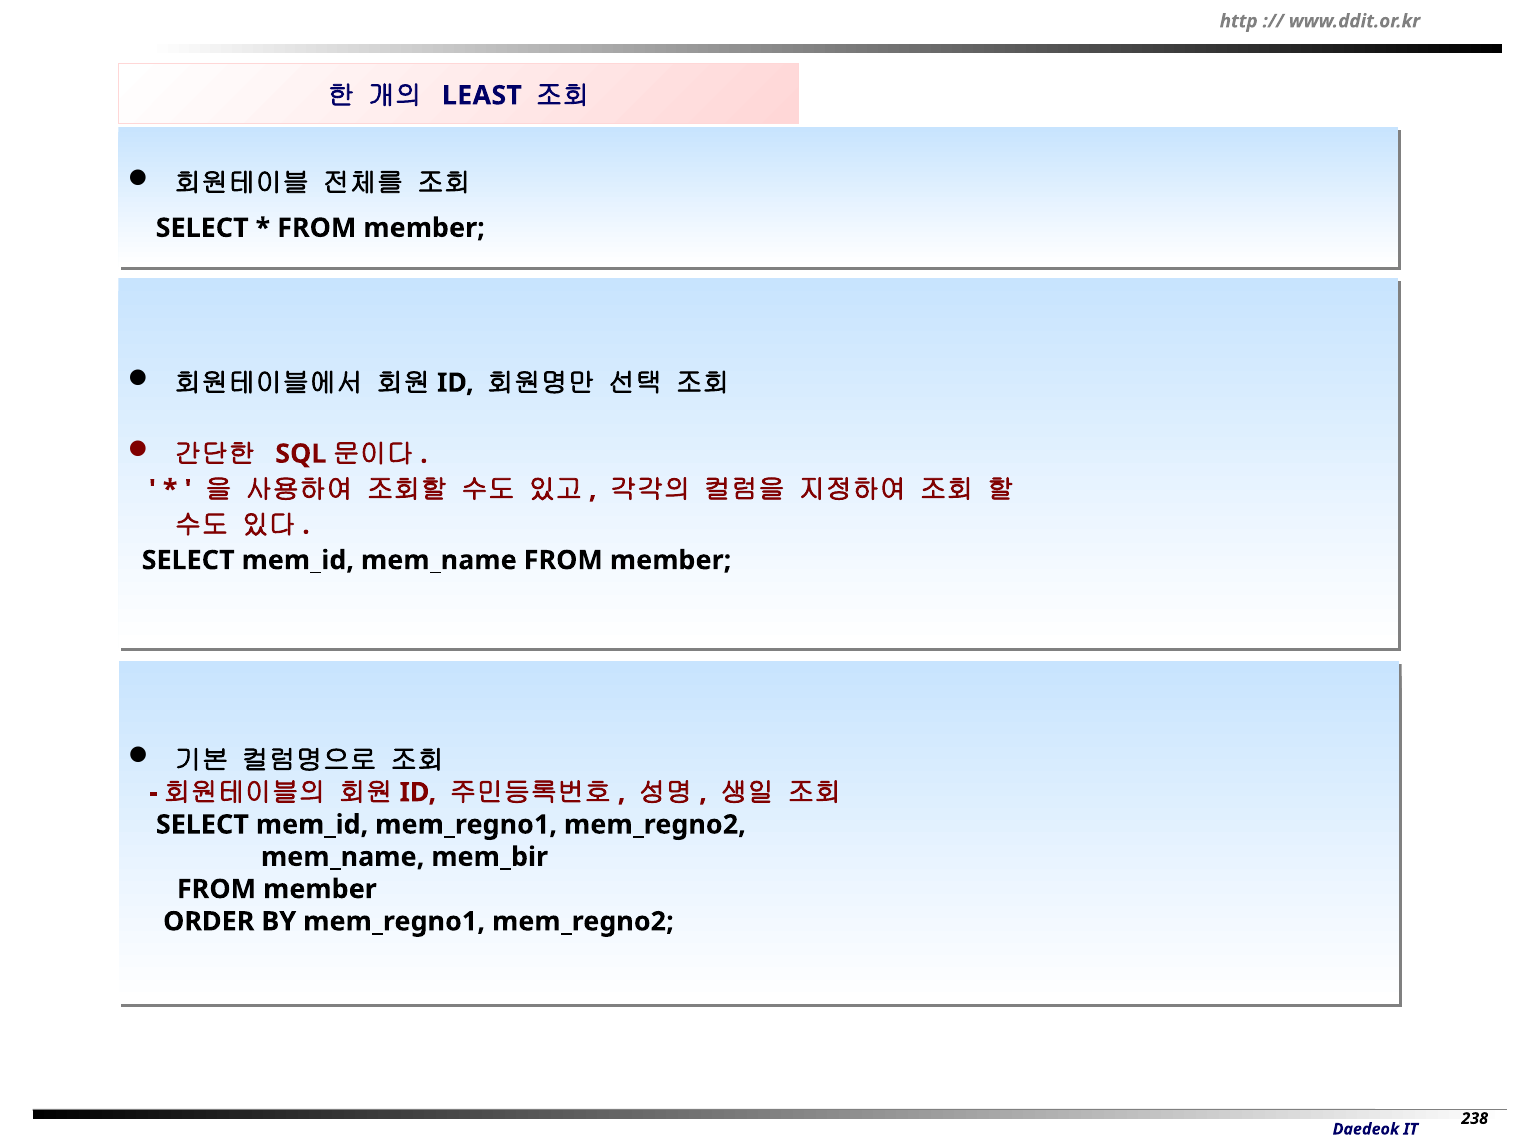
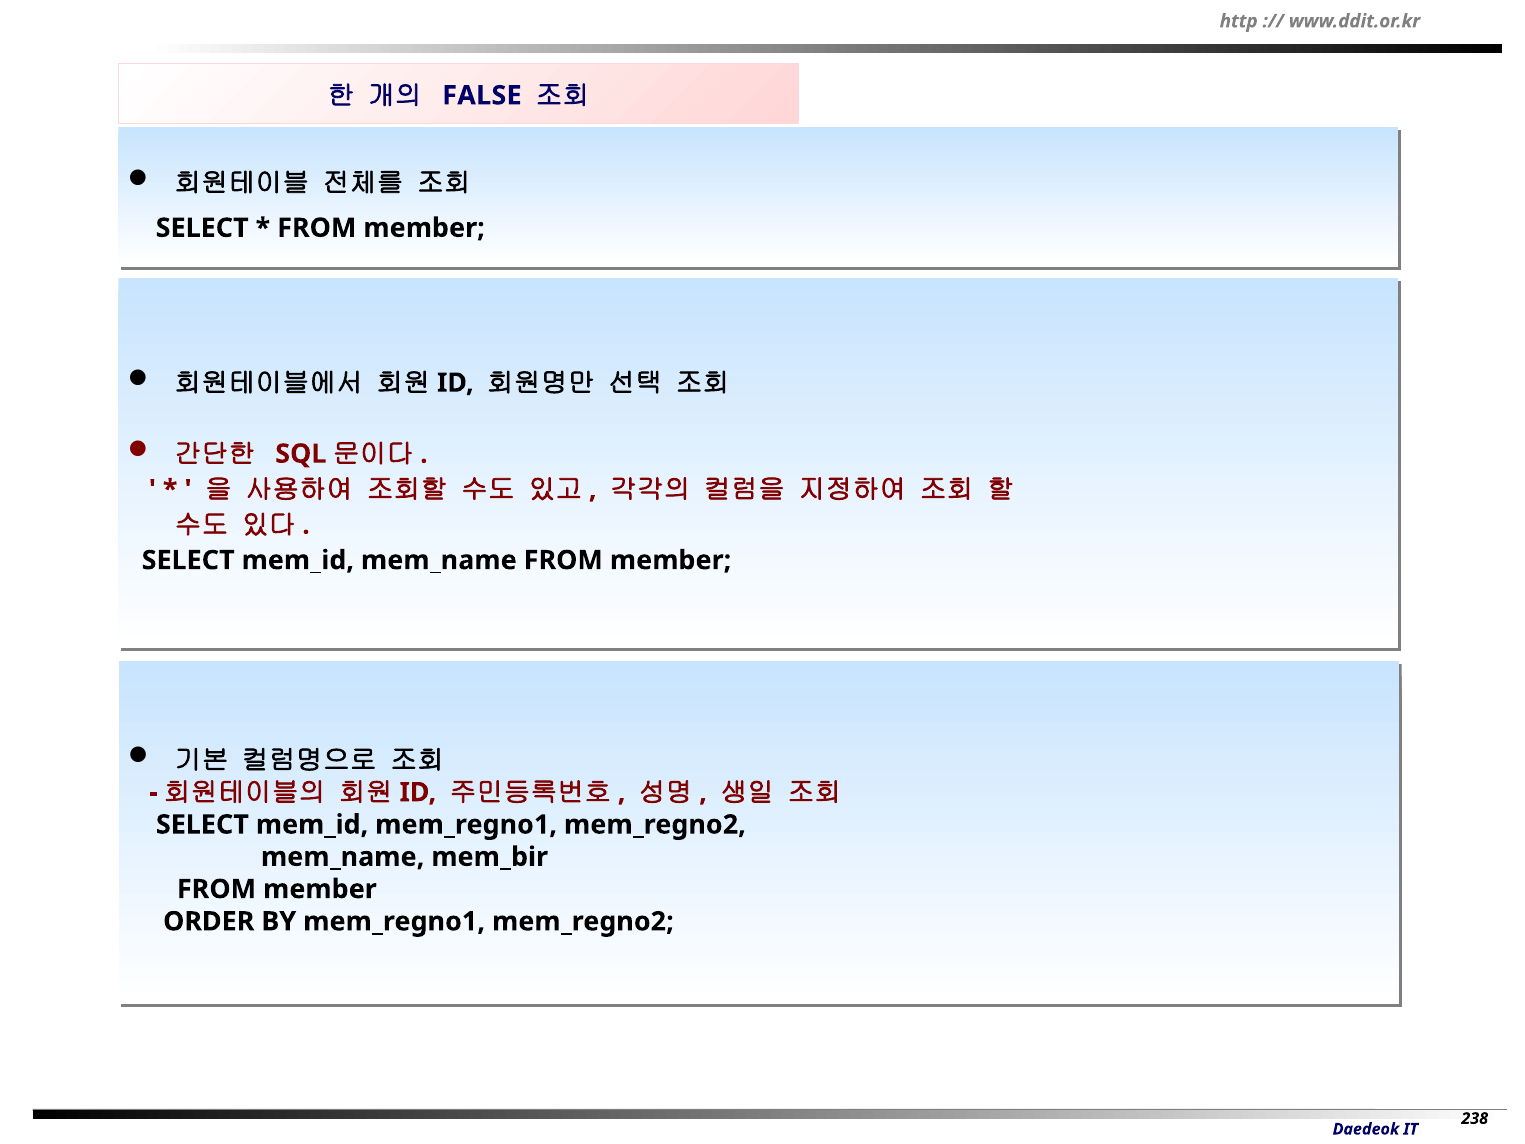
LEAST: LEAST -> FALSE (482, 96)
